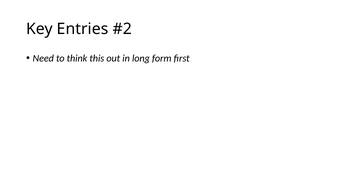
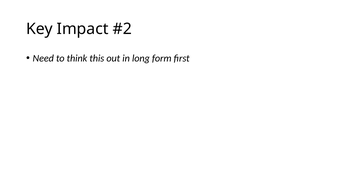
Entries: Entries -> Impact (83, 29)
